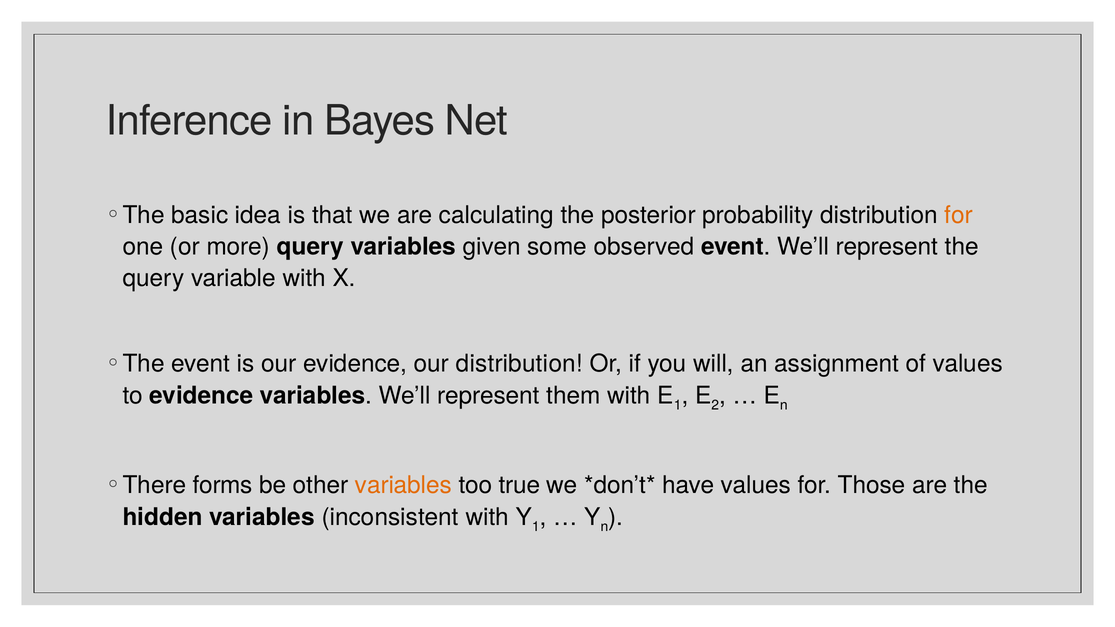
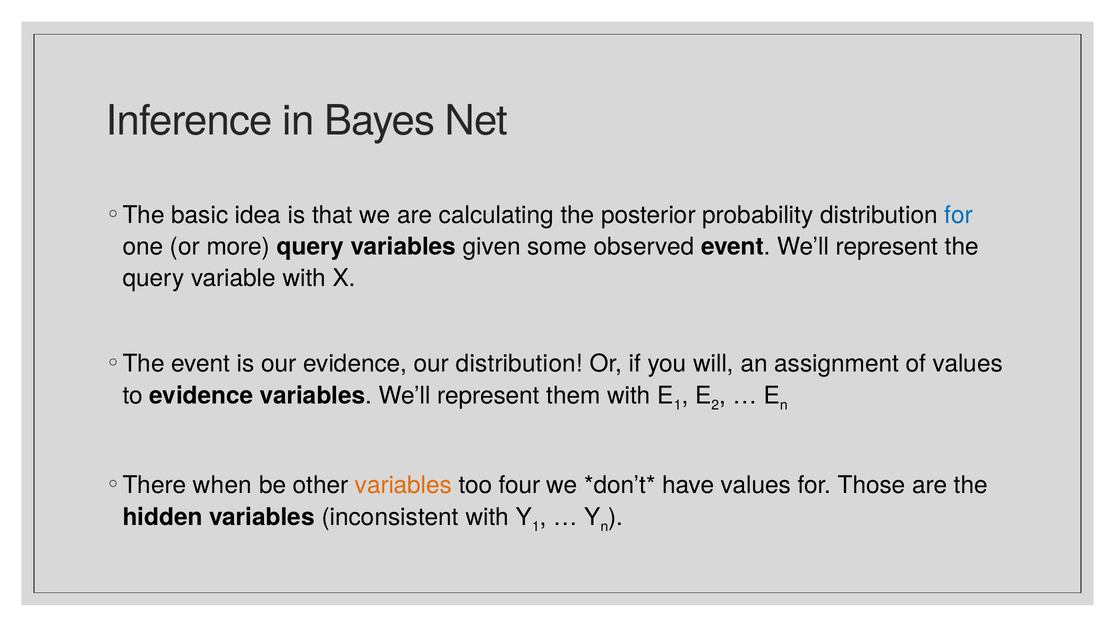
for colour: orange -> blue (959, 215)
forms: forms -> when (222, 485)
true: true -> four (520, 485)
